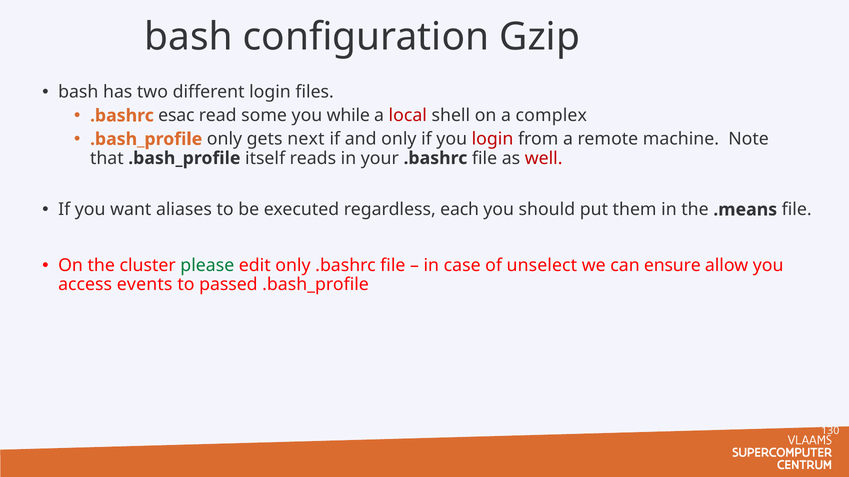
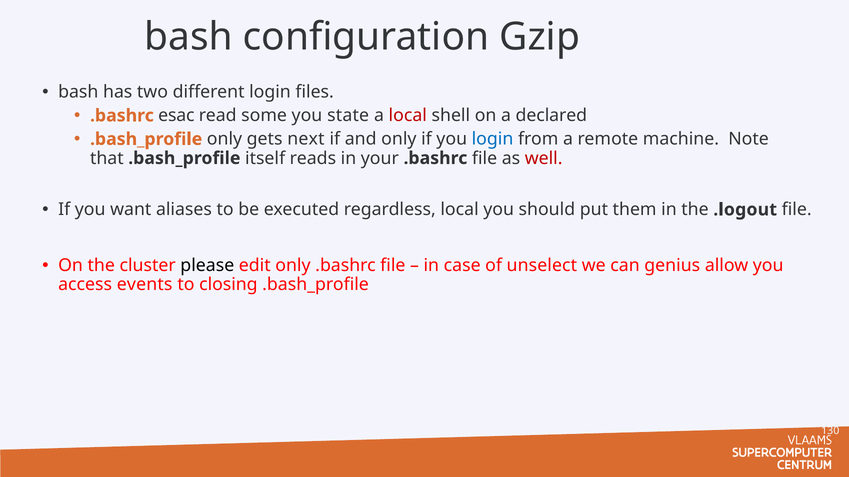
while: while -> state (348, 116)
complex: complex -> declared (551, 116)
login colour: red -> blue (493, 139)
regardless each: each -> local (460, 210)
.means: .means -> .logout (745, 210)
please colour: green -> black (207, 266)
ensure: ensure -> genius (672, 266)
passed: passed -> closing (228, 285)
